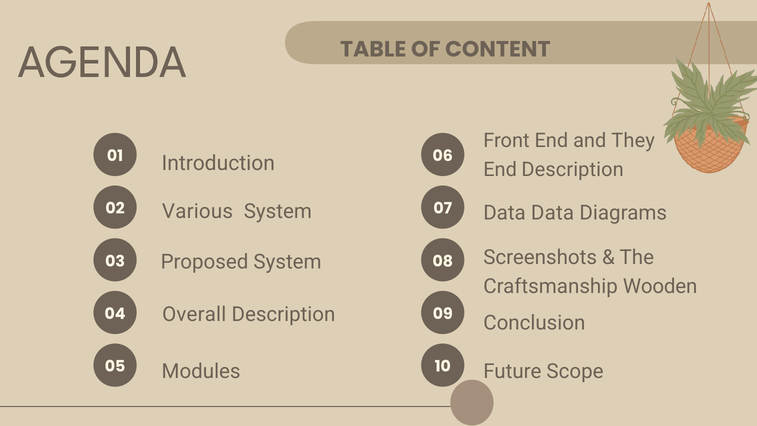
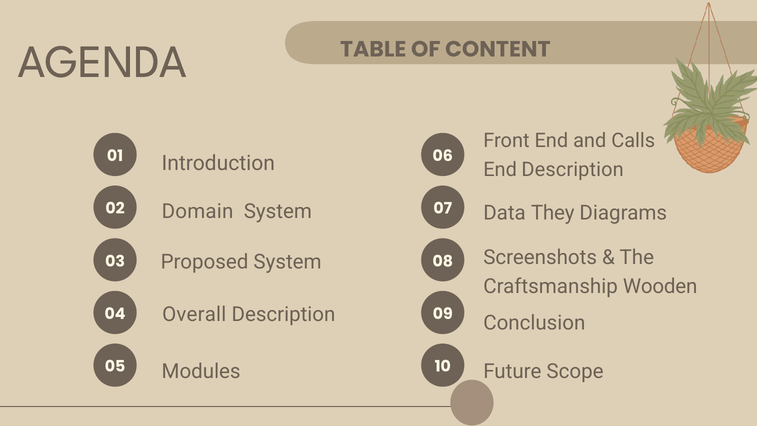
They: They -> Calls (633, 141)
Various: Various -> Domain (198, 211)
Data Data: Data -> They (553, 213)
